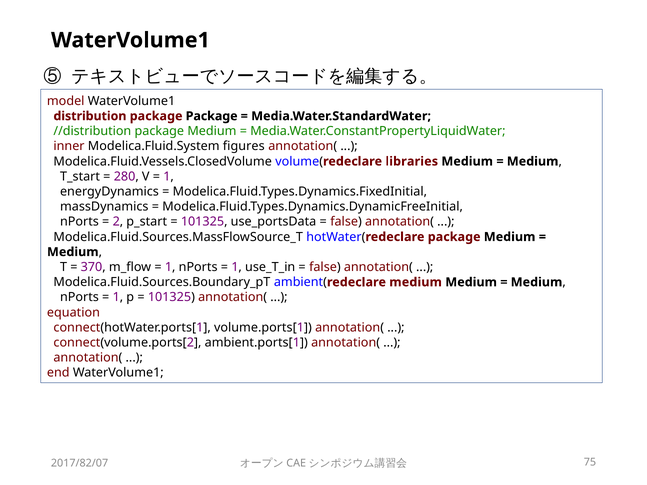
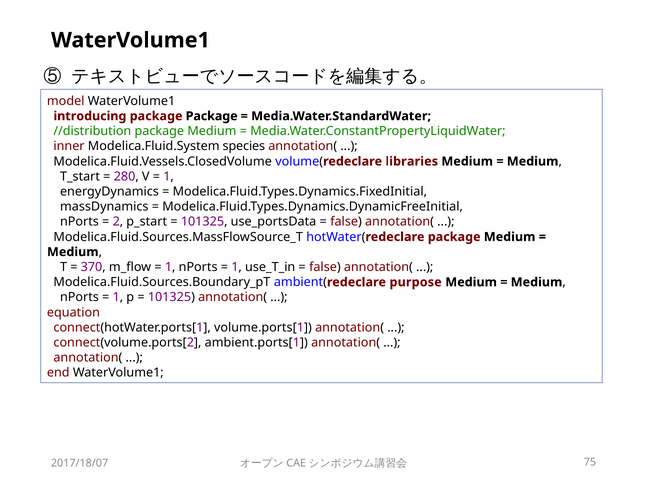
distribution: distribution -> introducing (90, 116)
figures: figures -> species (244, 146)
ambient(redeclare medium: medium -> purpose (416, 282)
2017/82/07: 2017/82/07 -> 2017/18/07 (80, 463)
